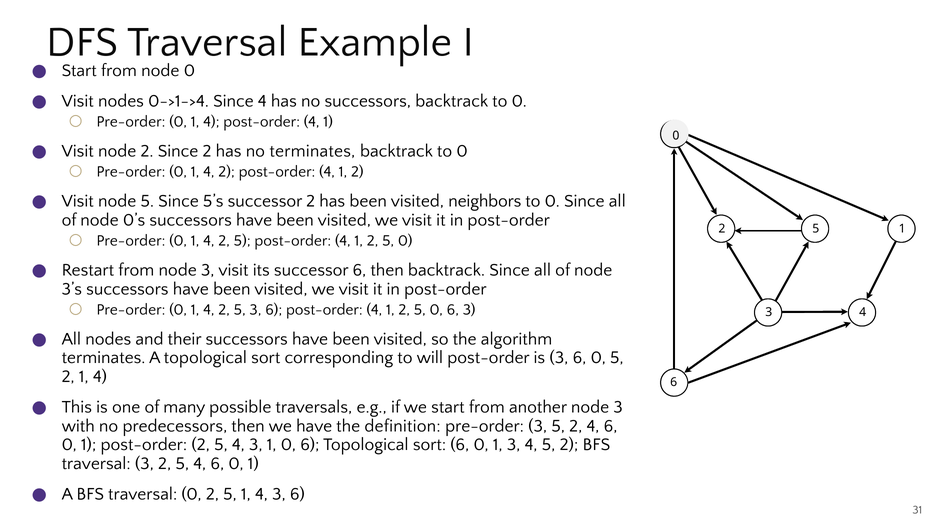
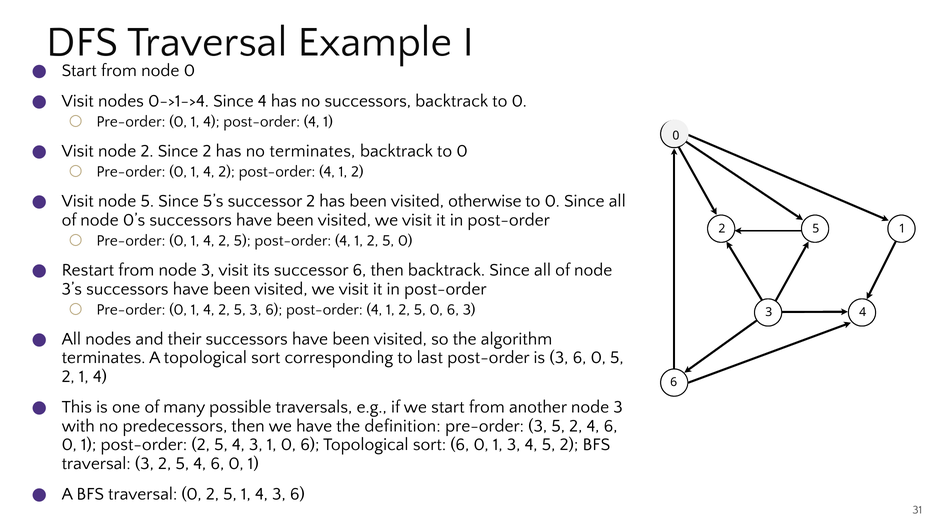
neighbors: neighbors -> otherwise (485, 201)
will: will -> last (430, 357)
